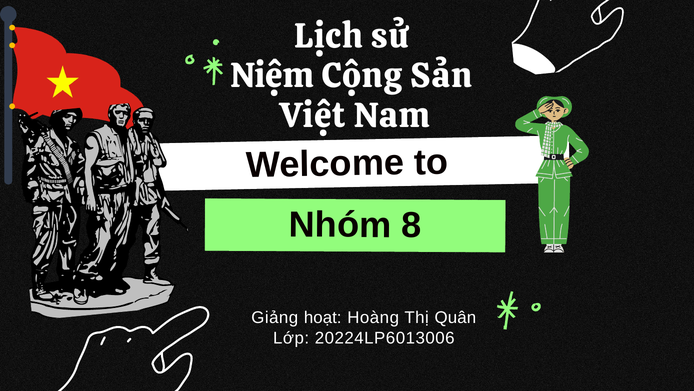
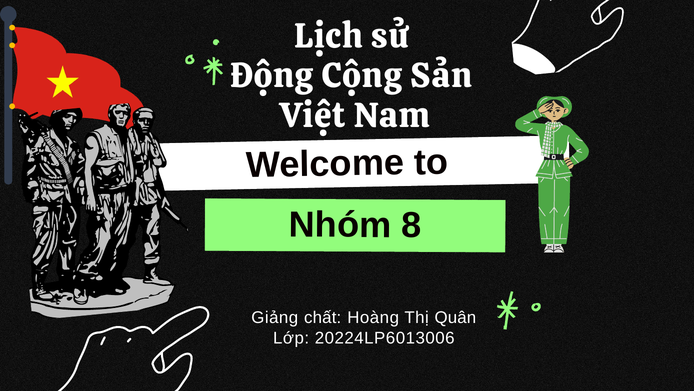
Niệm: Niệm -> Động (272, 76)
hoạt: hoạt -> chất (323, 317)
